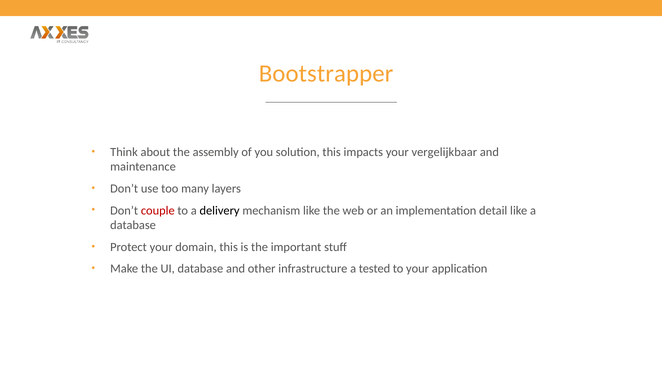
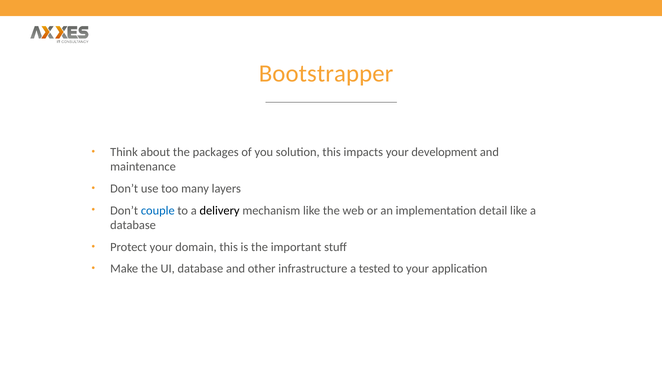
assembly: assembly -> packages (216, 152)
vergelijkbaar: vergelijkbaar -> development (444, 152)
couple colour: red -> blue (158, 211)
